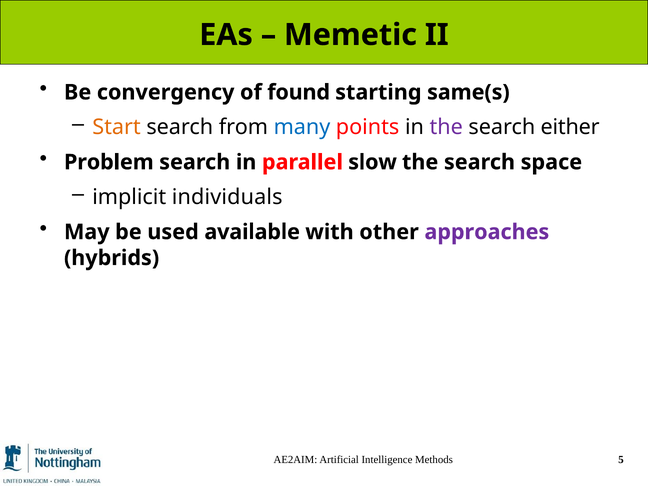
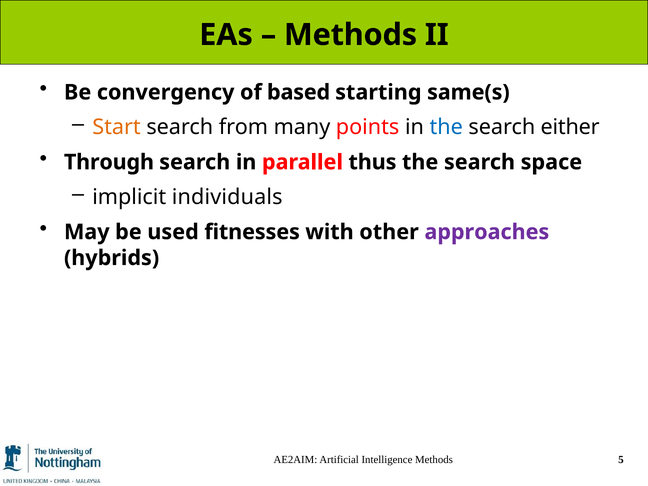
Memetic: Memetic -> Methods (351, 35)
found: found -> based (299, 92)
many colour: blue -> black (302, 127)
the colour: purple -> blue (446, 127)
Problem: Problem -> Through (109, 162)
slow: slow -> thus (372, 162)
available: available -> fitnesses (252, 232)
